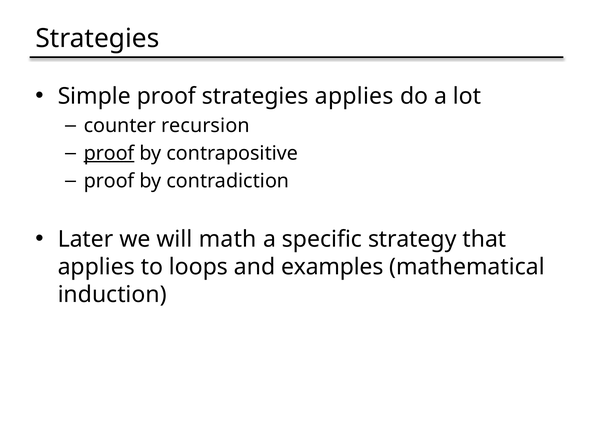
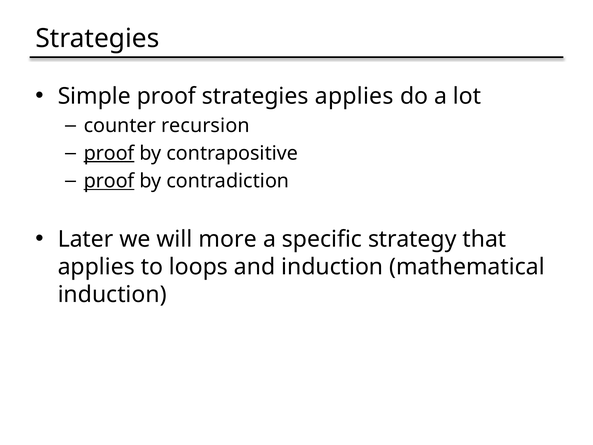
proof underline: none -> present (109, 181)
math: math -> more (228, 239)
and examples: examples -> induction (332, 267)
